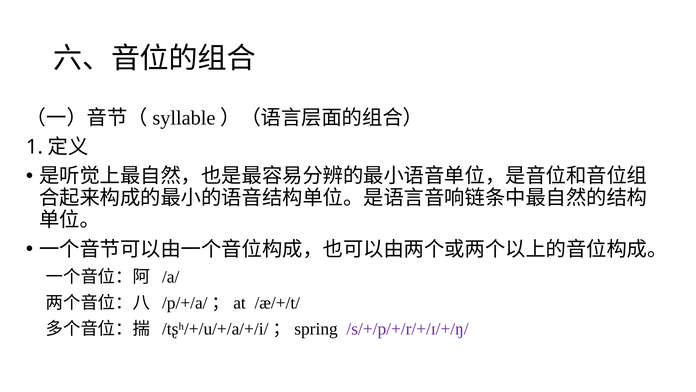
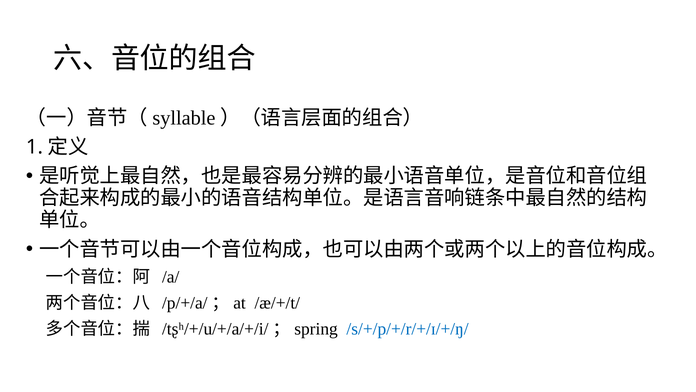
/s/+/p/+/r/+/ɪ/+/ŋ/ colour: purple -> blue (408, 329)
